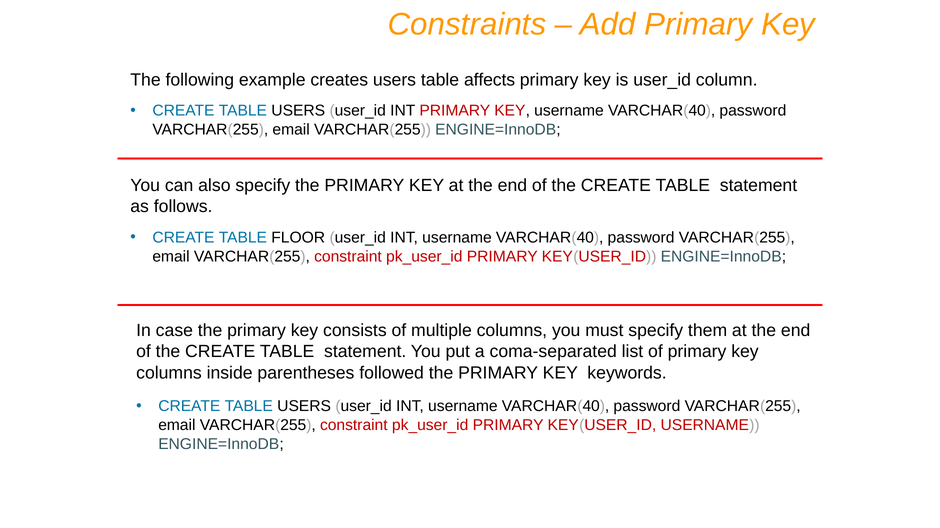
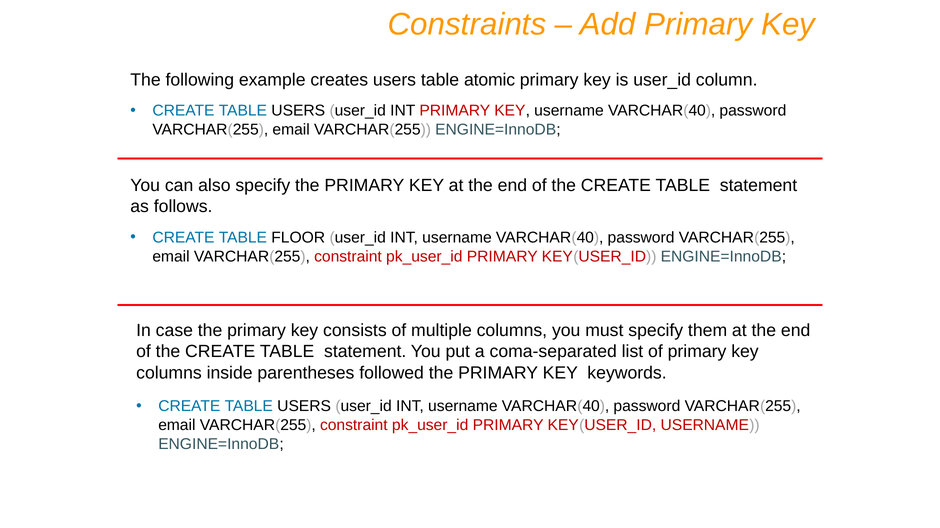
affects: affects -> atomic (490, 80)
